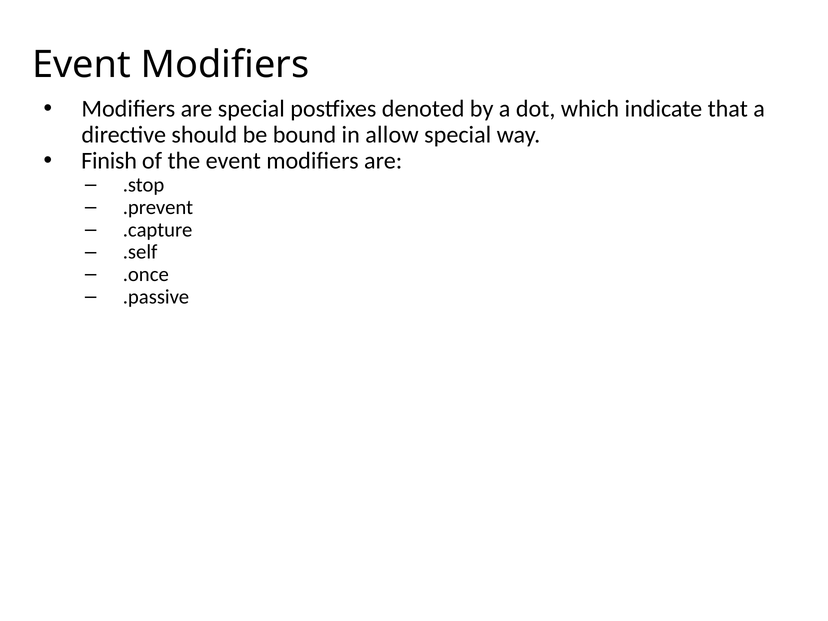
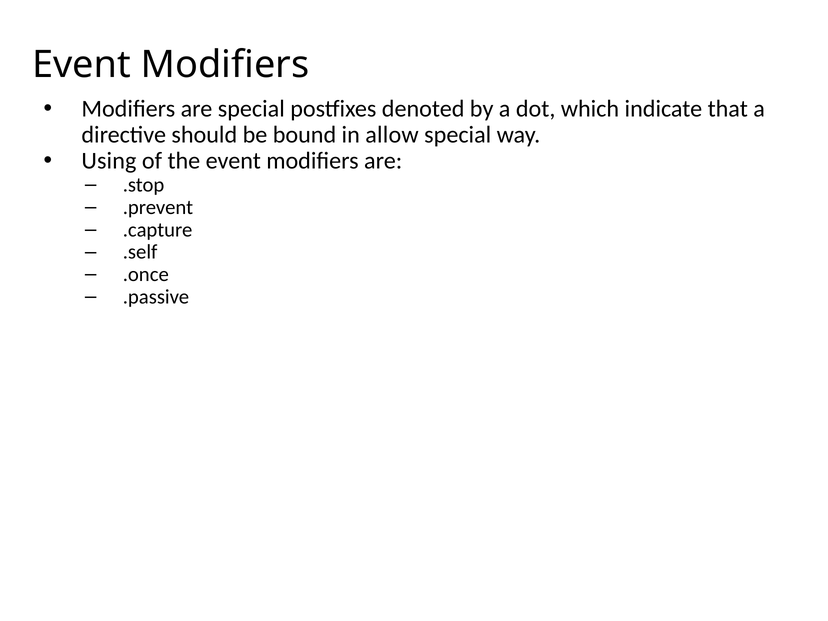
Finish: Finish -> Using (109, 161)
